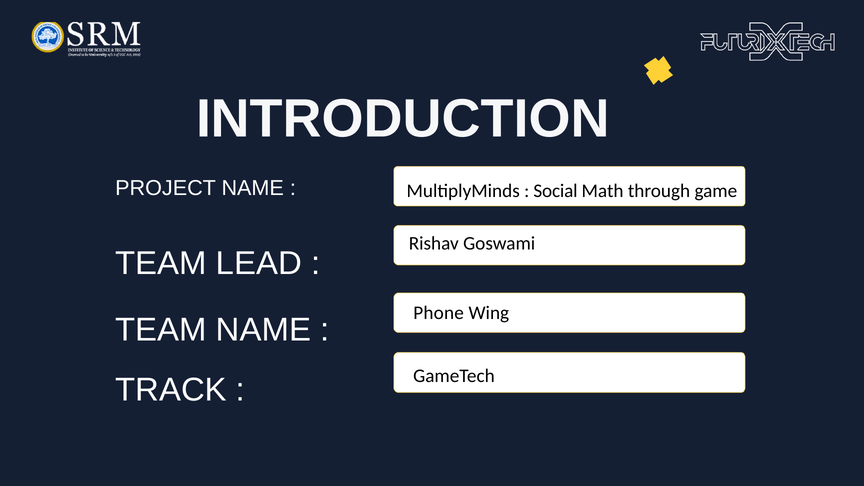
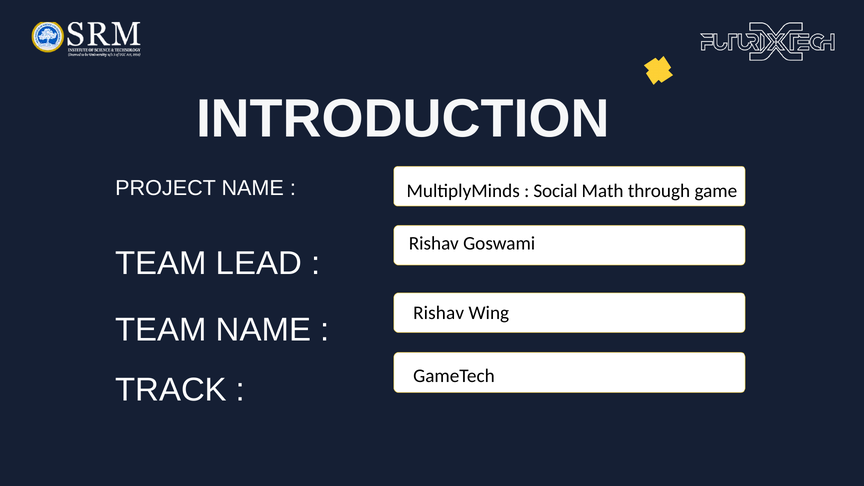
Phone: Phone -> Rishav (439, 313)
